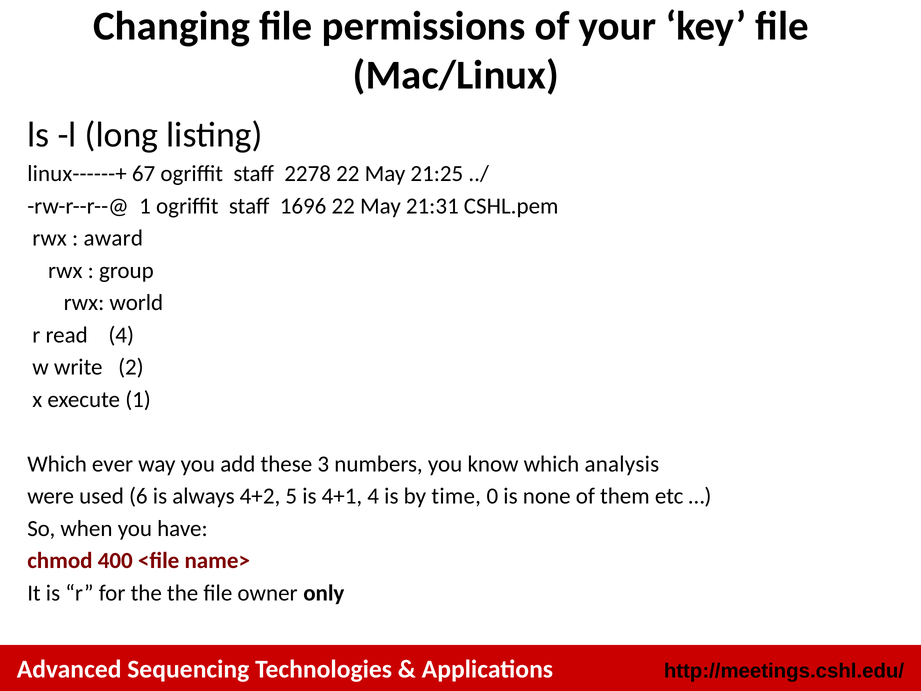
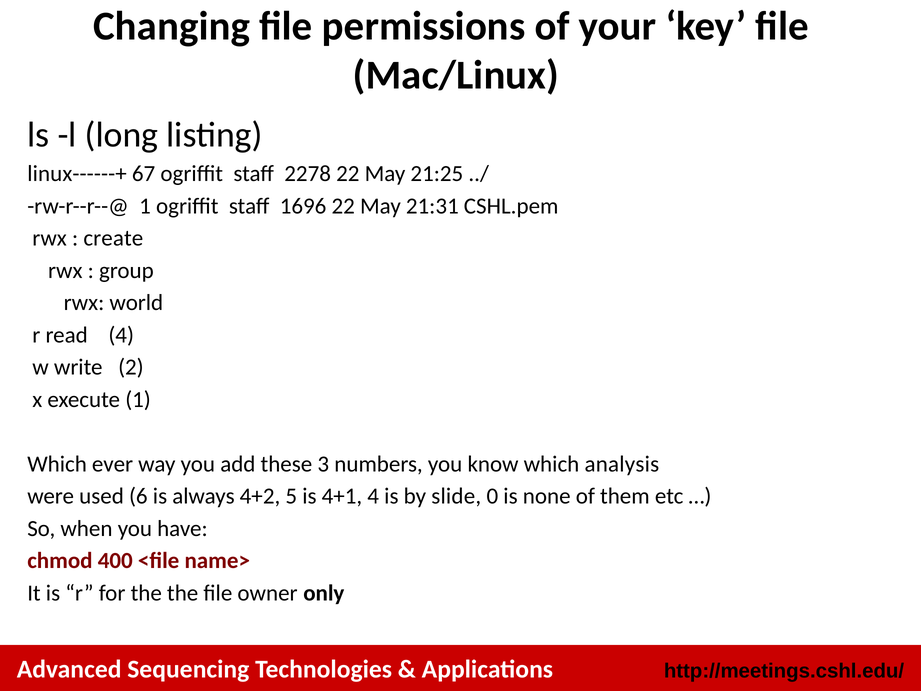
award: award -> create (113, 238)
time: time -> slide (456, 496)
